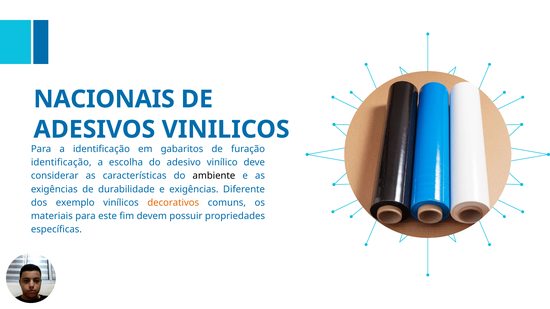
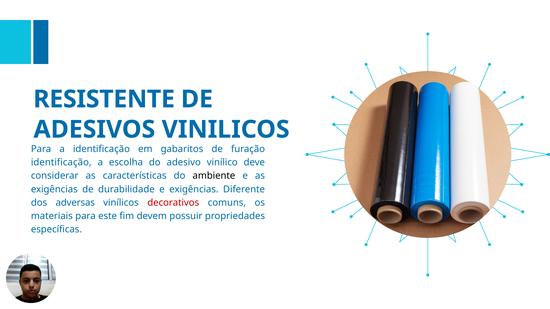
NACIONAIS: NACIONAIS -> RESISTENTE (104, 99)
exemplo: exemplo -> adversas (75, 203)
decorativos colour: orange -> red (173, 203)
